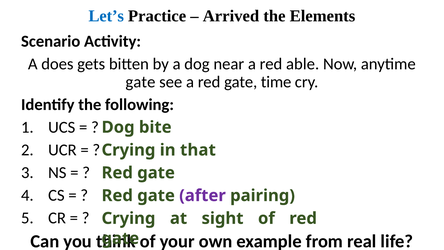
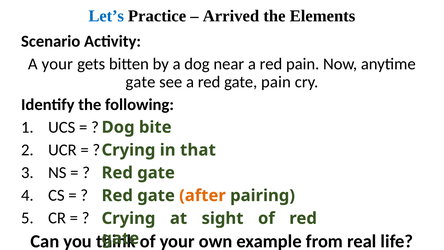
A does: does -> your (57, 64)
red able: able -> pain (303, 64)
gate time: time -> pain (276, 82)
after colour: purple -> orange (202, 195)
